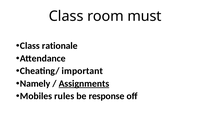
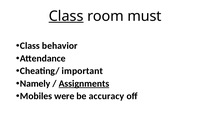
Class underline: none -> present (66, 16)
rationale: rationale -> behavior (60, 46)
rules: rules -> were (64, 96)
response: response -> accuracy (106, 96)
